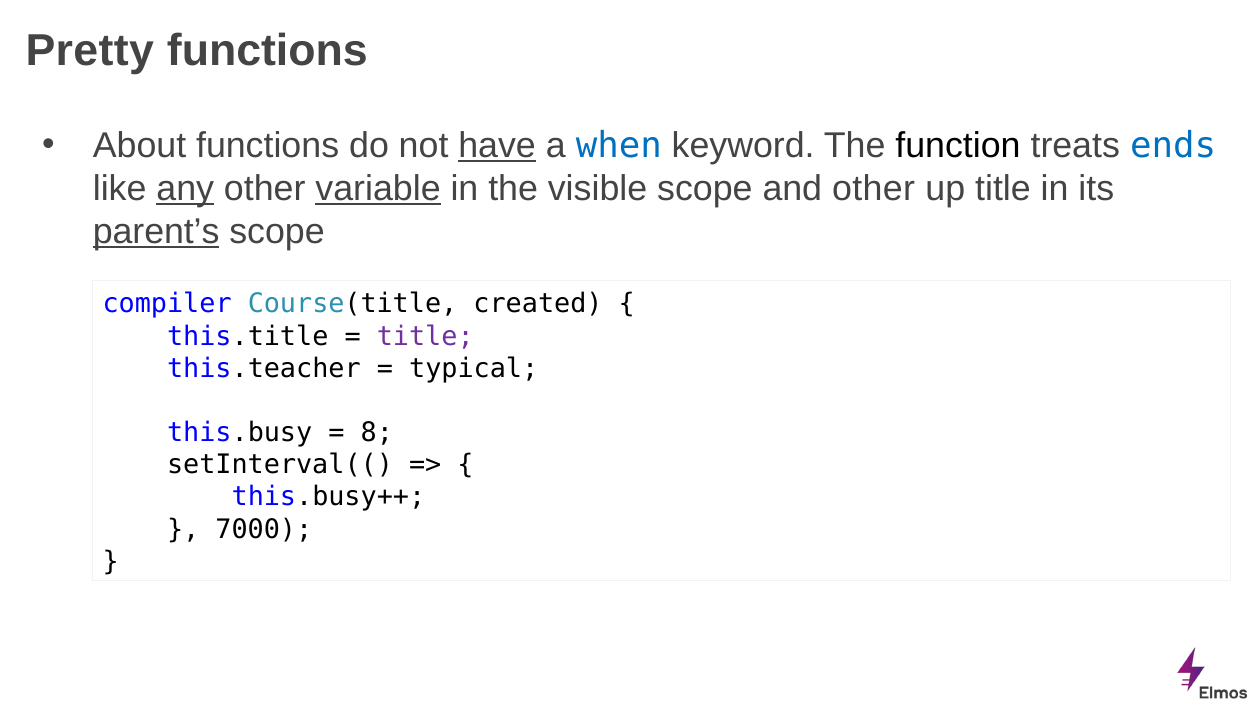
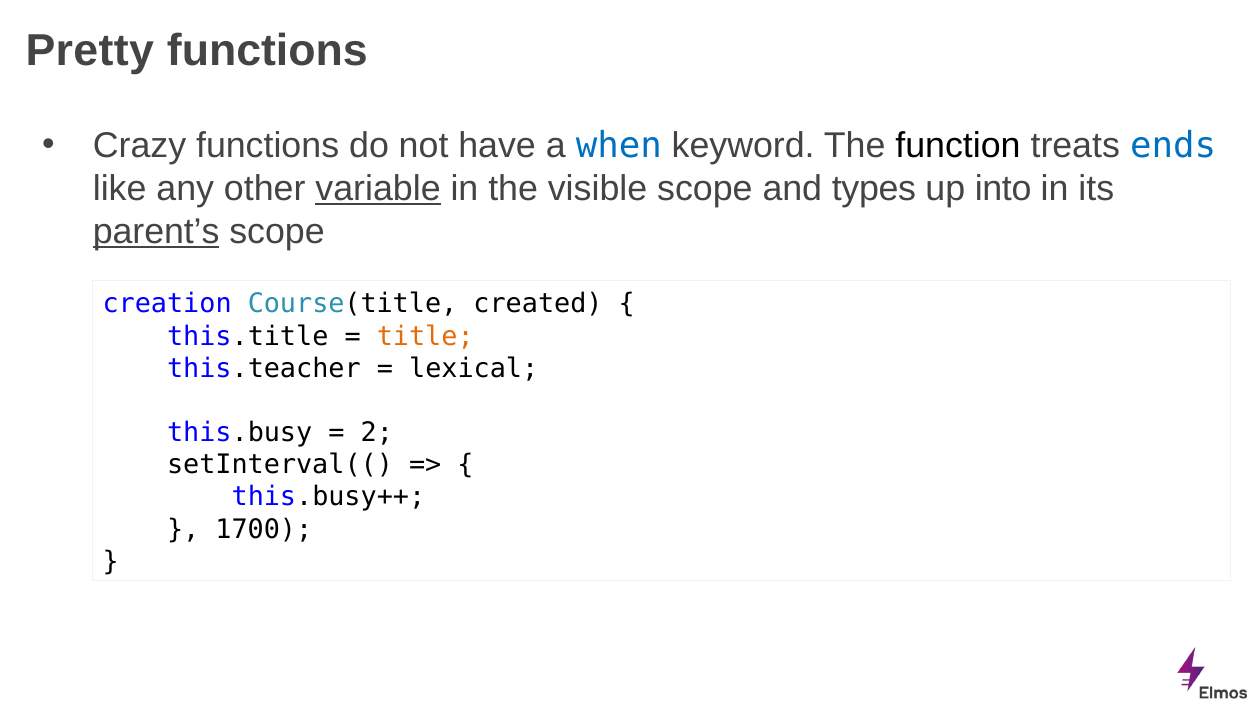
About: About -> Crazy (140, 146)
have underline: present -> none (497, 146)
any underline: present -> none (185, 189)
and other: other -> types (874, 189)
up title: title -> into (1003, 189)
compiler: compiler -> creation (167, 304)
title colour: purple -> orange (425, 336)
typical: typical -> lexical (474, 368)
8: 8 -> 2 (377, 433)
7000: 7000 -> 1700 (264, 529)
